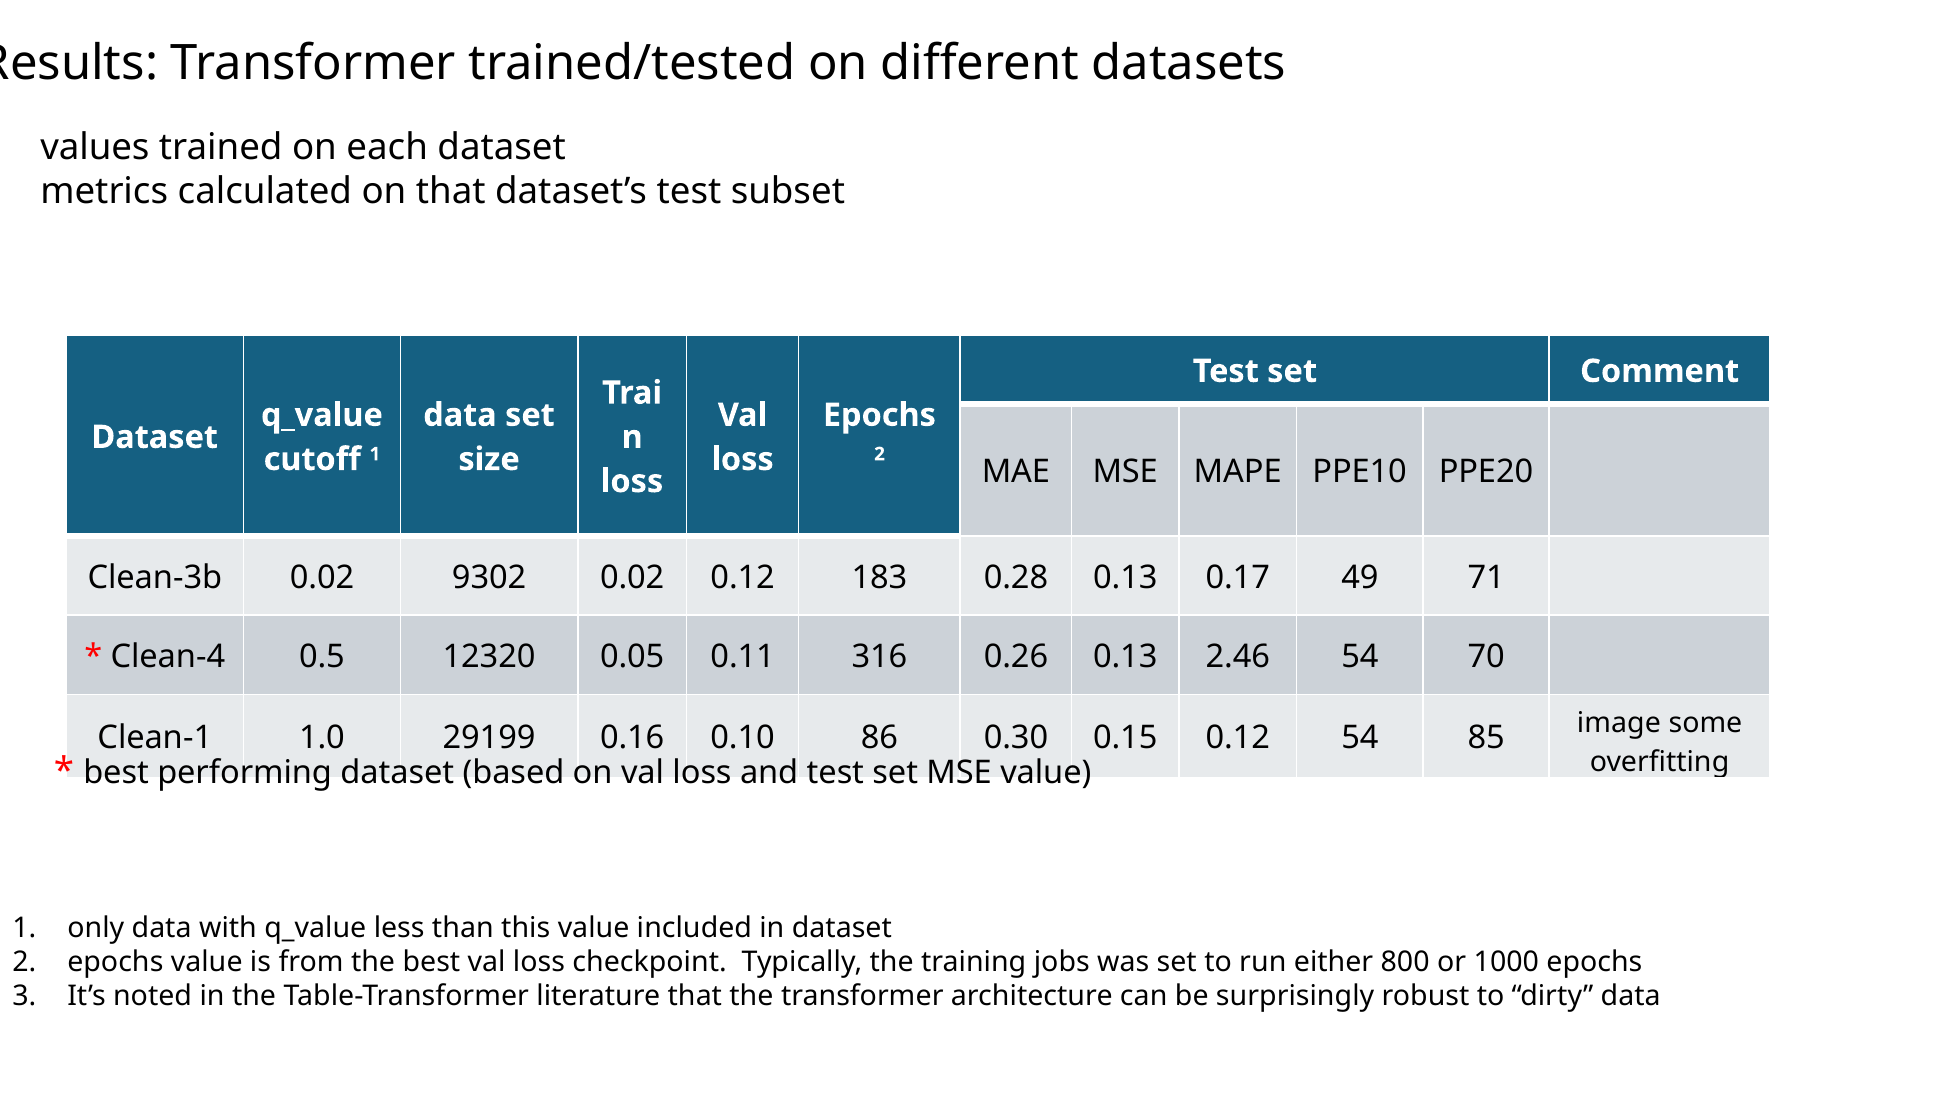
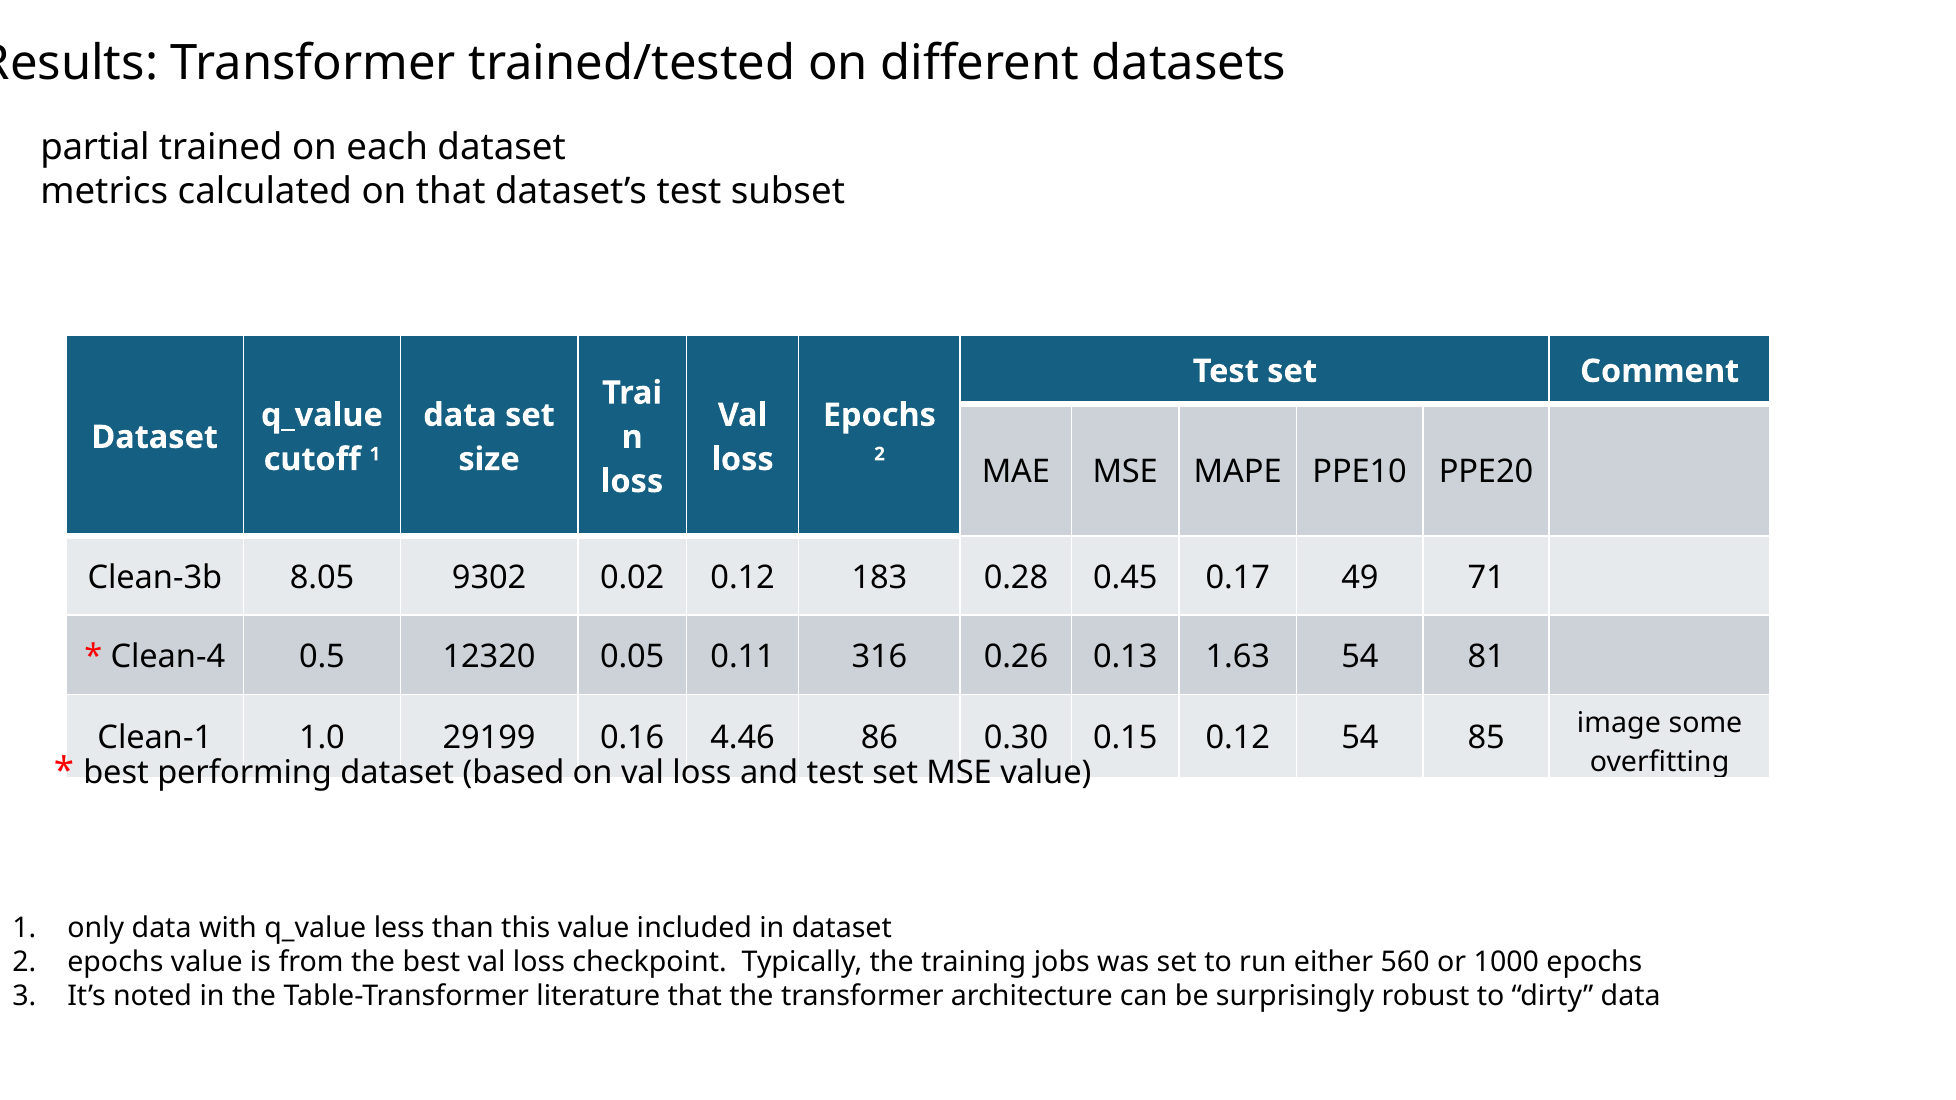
values: values -> partial (95, 147)
Clean-3b 0.02: 0.02 -> 8.05 (322, 577)
0.28 0.13: 0.13 -> 0.45 (1125, 577)
2.46: 2.46 -> 1.63 (1238, 657)
70: 70 -> 81 (1486, 657)
0.10: 0.10 -> 4.46 (743, 738)
800: 800 -> 560 (1405, 962)
